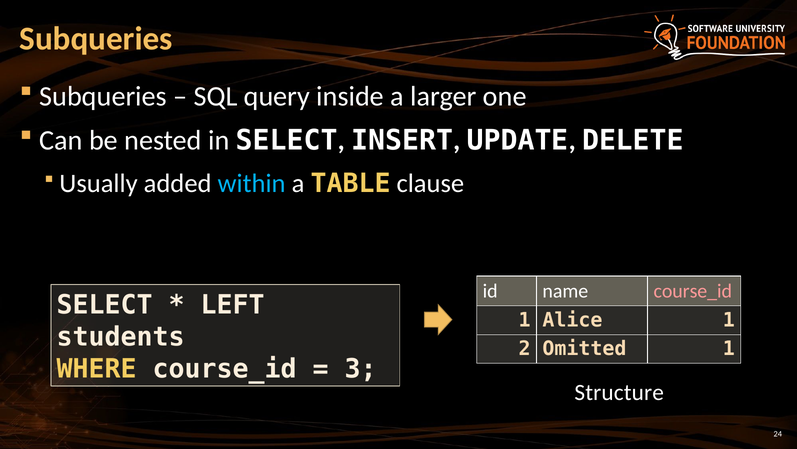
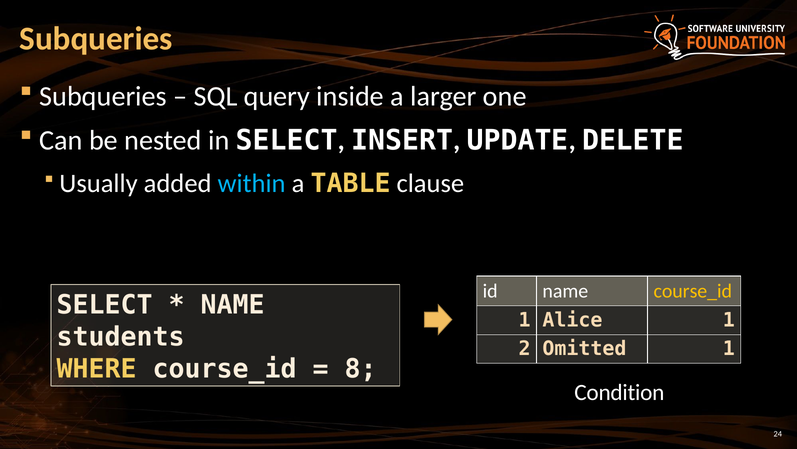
course_id colour: pink -> yellow (693, 291)
LEFT: LEFT -> NAME (233, 305)
3: 3 -> 8 (361, 369)
Structure: Structure -> Condition (619, 392)
